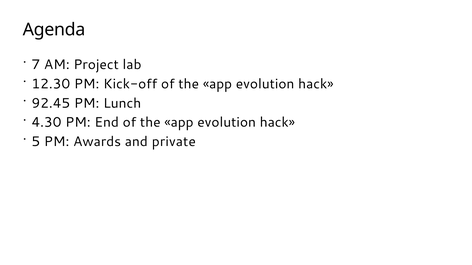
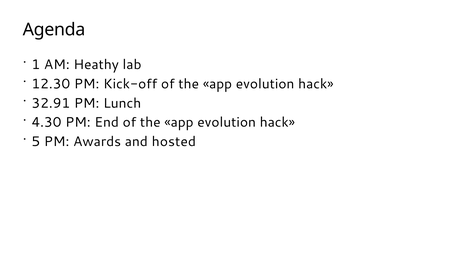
7: 7 -> 1 (36, 65)
Project: Project -> Heathy (96, 65)
92.45: 92.45 -> 32.91 (51, 103)
private: private -> hosted (174, 142)
